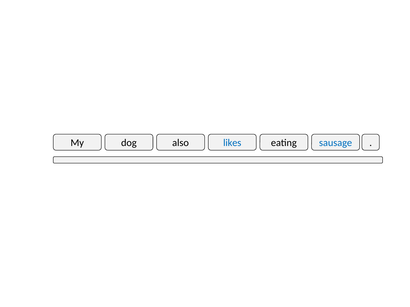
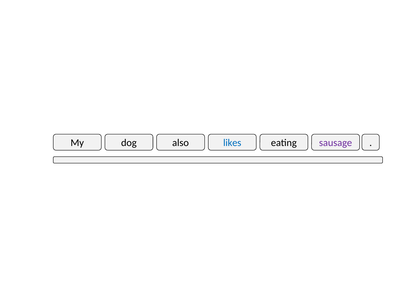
sausage colour: blue -> purple (336, 143)
